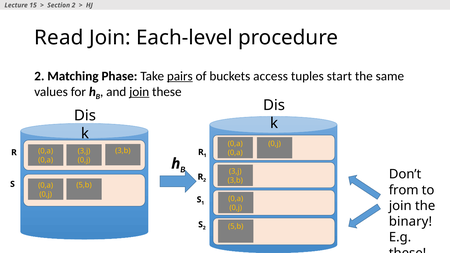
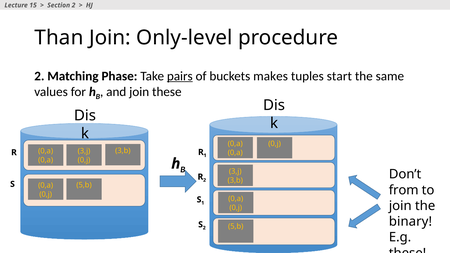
Read: Read -> Than (59, 38)
Each-level: Each-level -> Only-level (184, 38)
access: access -> makes (271, 76)
join underline: present -> none (139, 92)
